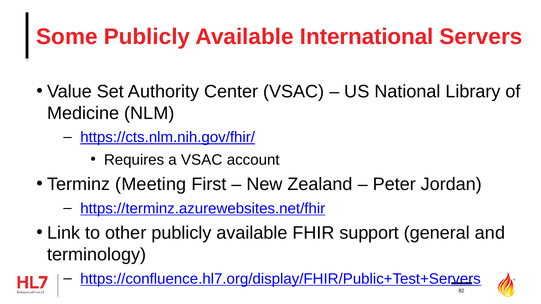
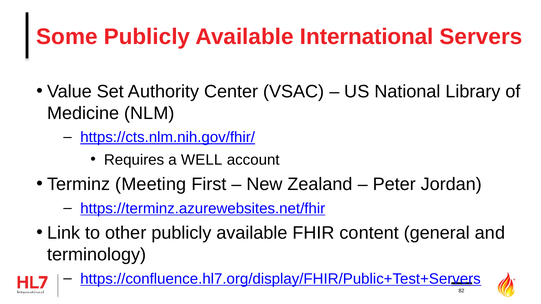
a VSAC: VSAC -> WELL (202, 160)
support: support -> content (369, 233)
